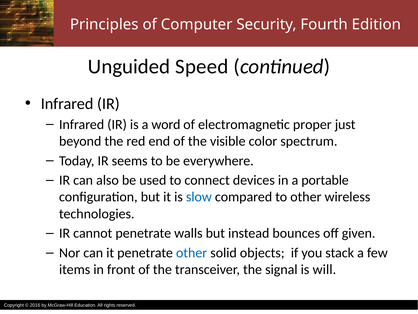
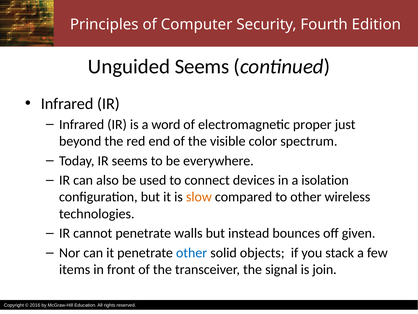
Unguided Speed: Speed -> Seems (202, 67)
portable: portable -> isolation (325, 180)
slow colour: blue -> orange (199, 197)
will: will -> join (325, 269)
